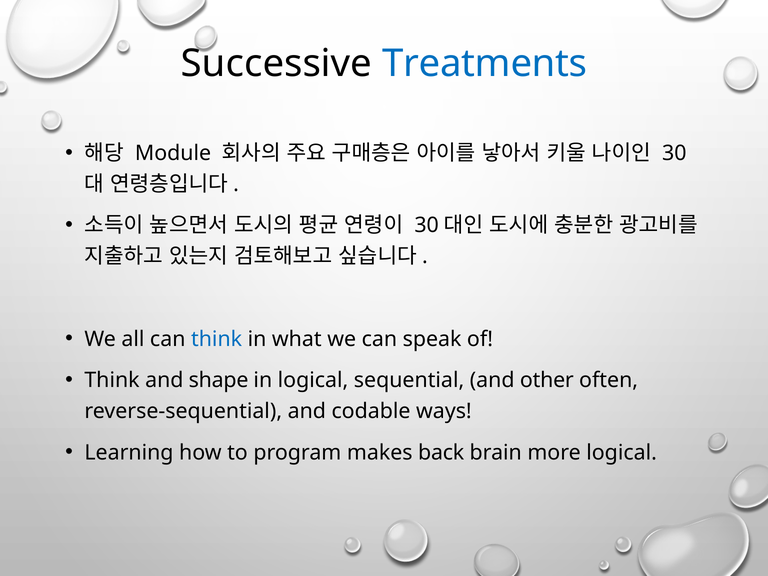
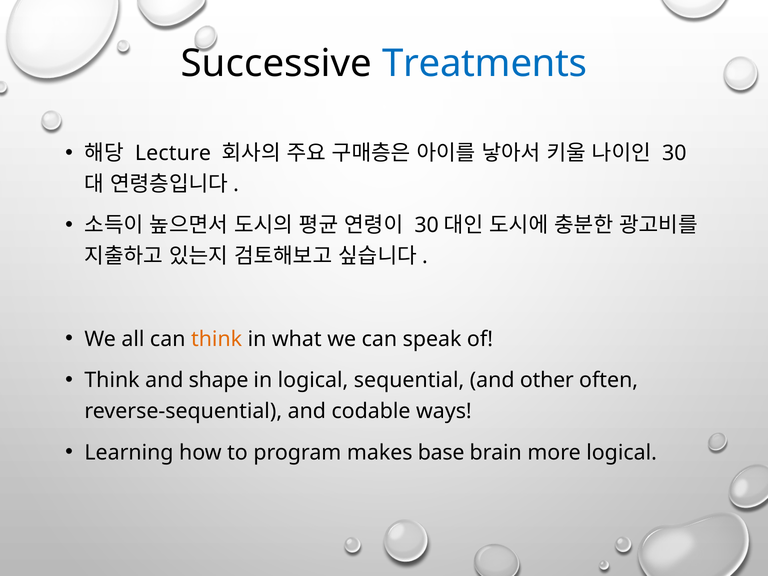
Module: Module -> Lecture (173, 153)
think colour: blue -> orange (217, 339)
back: back -> base (441, 453)
